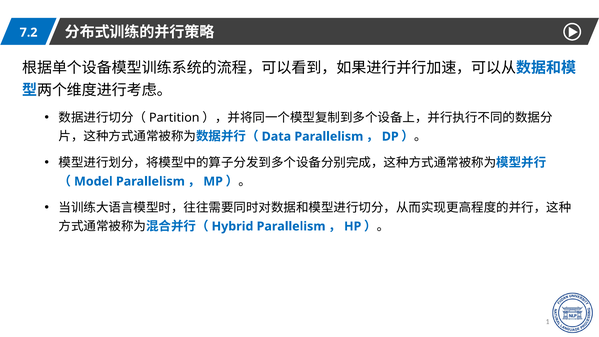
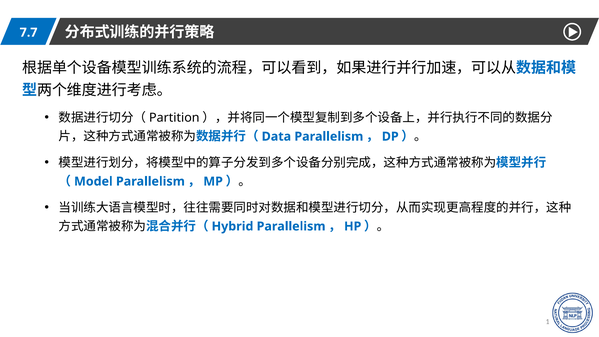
7.2: 7.2 -> 7.7 (29, 32)
